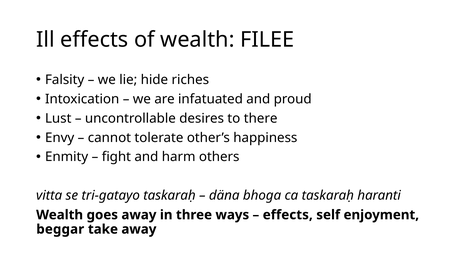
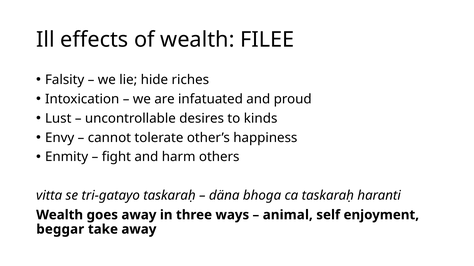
there: there -> kinds (261, 119)
effects: effects -> animal (288, 215)
